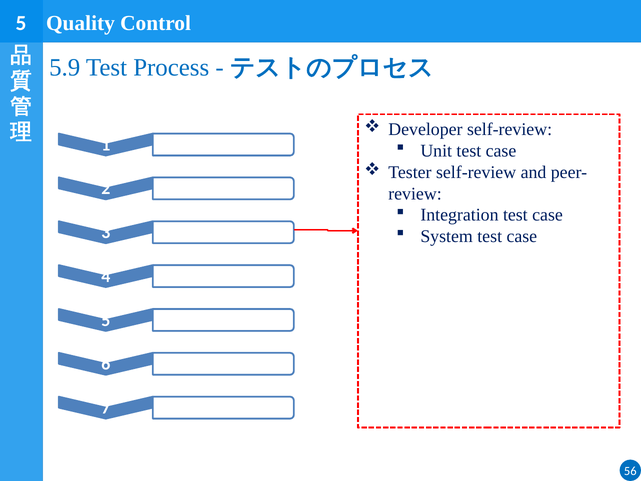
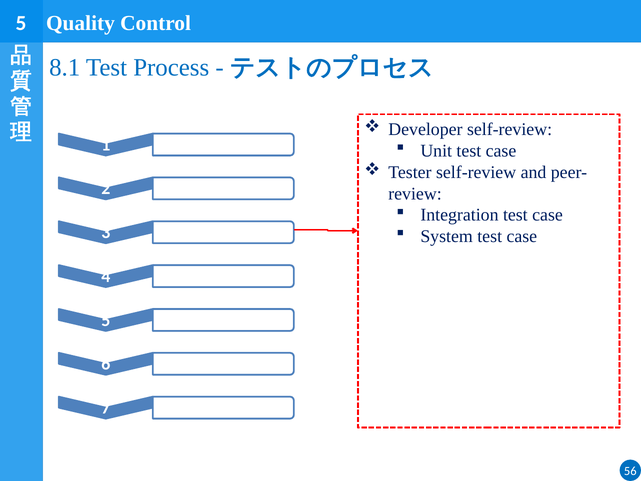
5.9: 5.9 -> 8.1 (65, 67)
